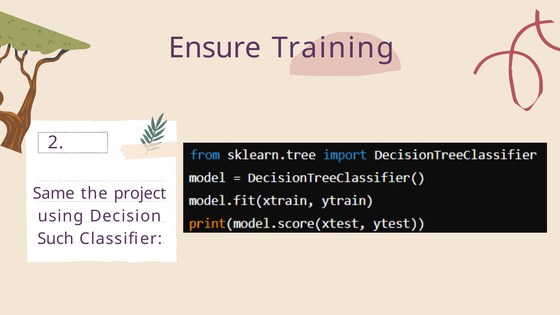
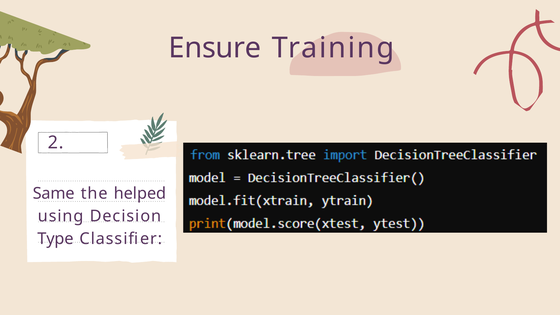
project: project -> helped (140, 193)
Such: Such -> Type (56, 239)
